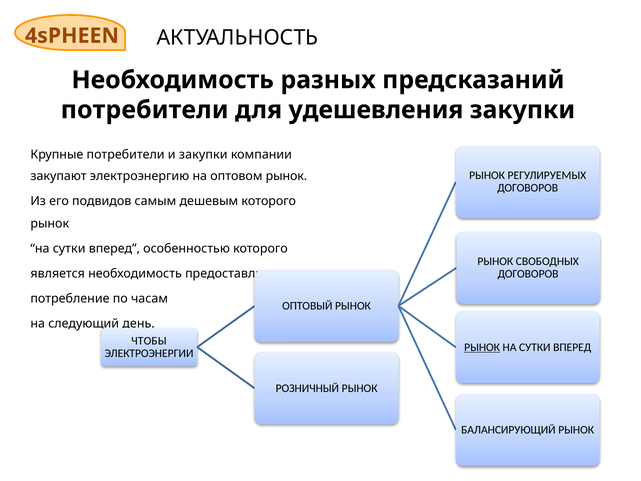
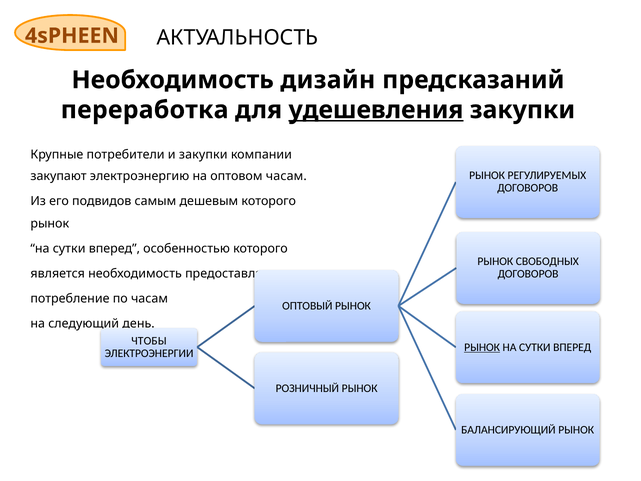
разных: разных -> дизайн (328, 80)
потребители: потребители -> переработка (145, 110)
удешевления underline: none -> present (376, 110)
оптовом рынок: рынок -> часам (286, 176)
